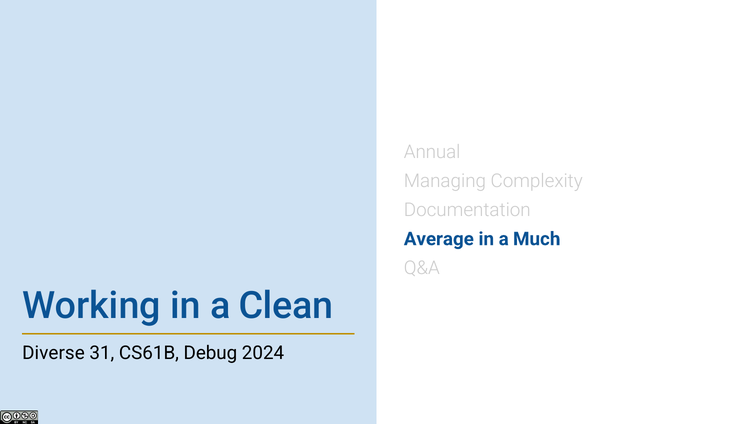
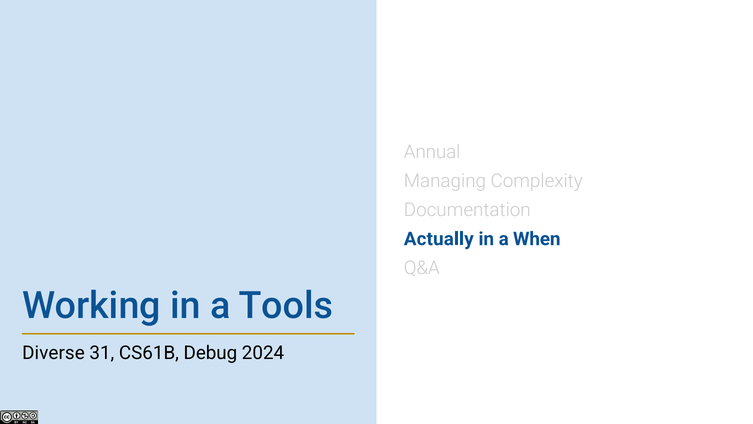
Average: Average -> Actually (439, 239)
Much: Much -> When (537, 239)
Clean: Clean -> Tools (286, 305)
